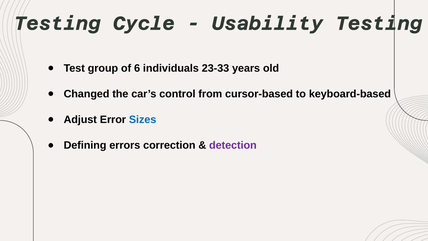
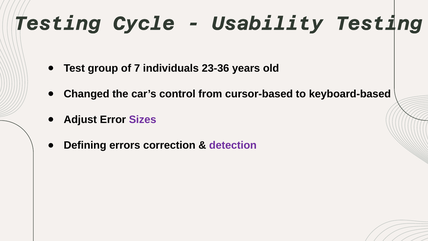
6: 6 -> 7 (137, 68)
23-33: 23-33 -> 23-36 (215, 68)
Sizes colour: blue -> purple (143, 120)
